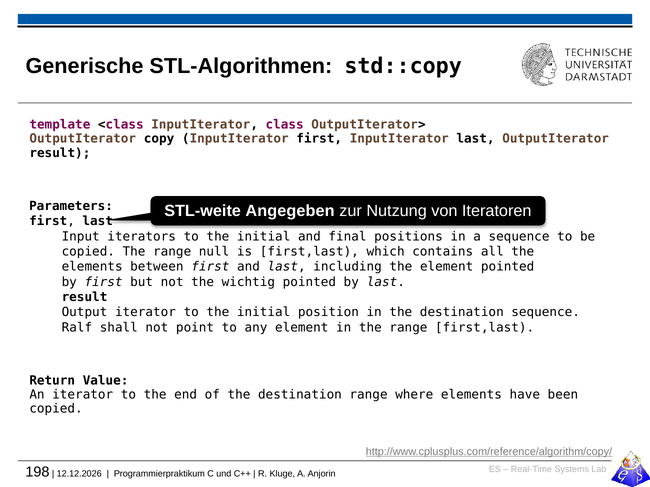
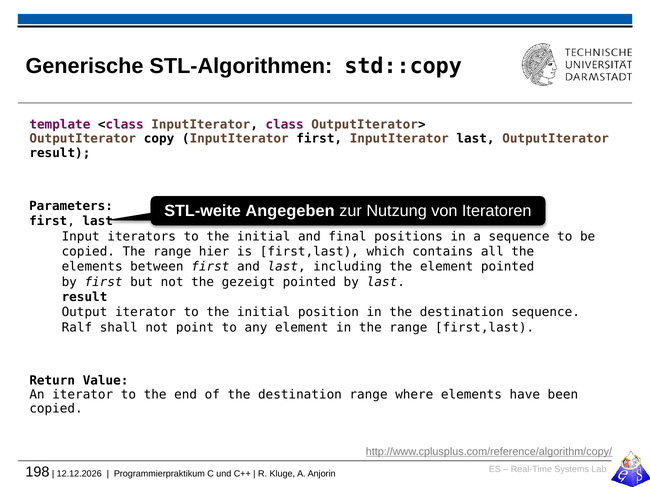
null: null -> hier (214, 252)
wichtig: wichtig -> gezeigt (248, 282)
